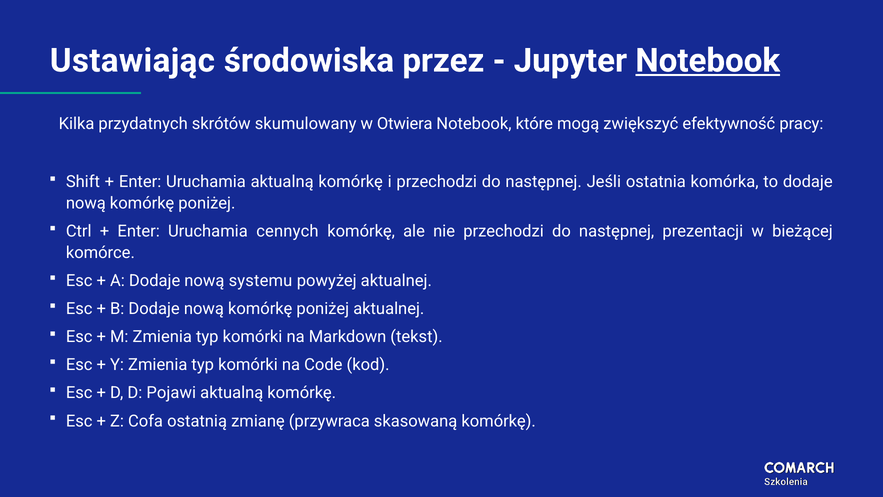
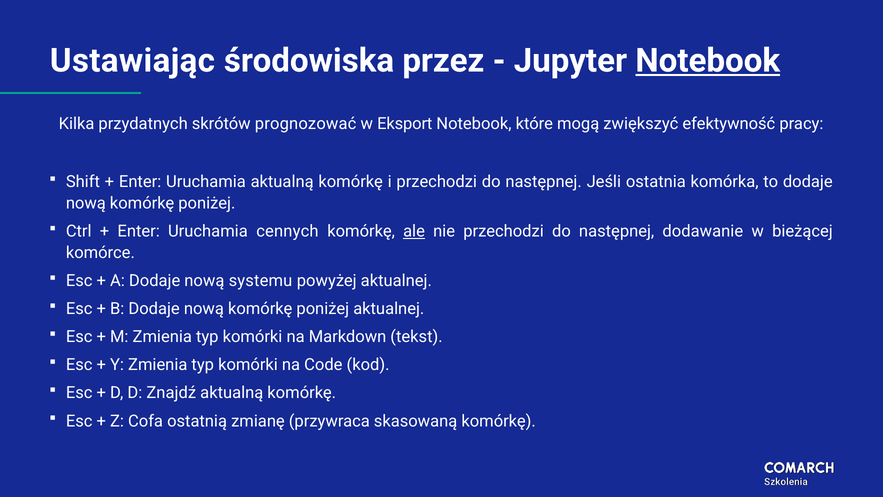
skumulowany: skumulowany -> prognozować (306, 123)
Otwiera: Otwiera -> Eksport (405, 123)
ale underline: none -> present (414, 231)
prezentacji: prezentacji -> dodawanie (703, 231)
Pojawi: Pojawi -> Znajdź (171, 393)
